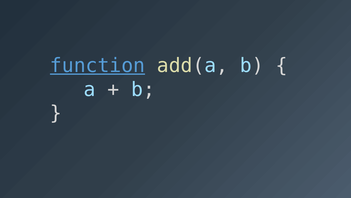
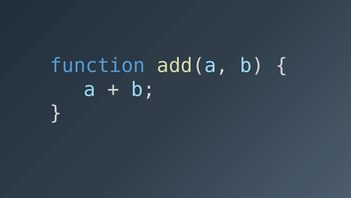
function underline: present -> none (98, 65)
